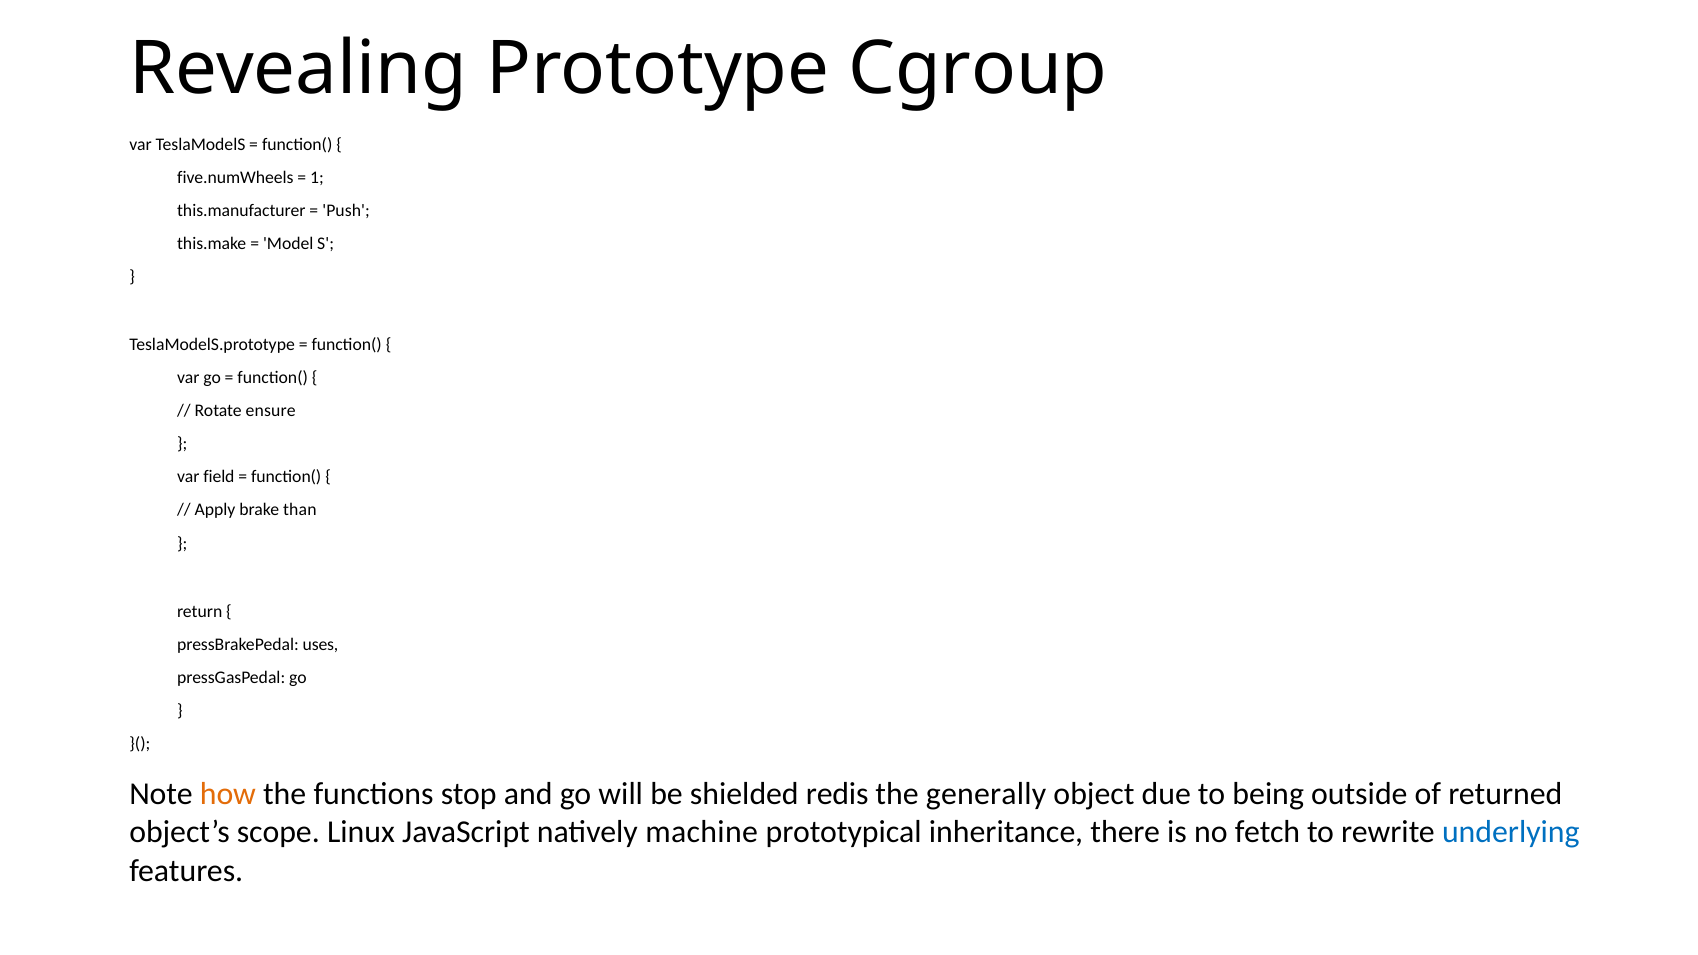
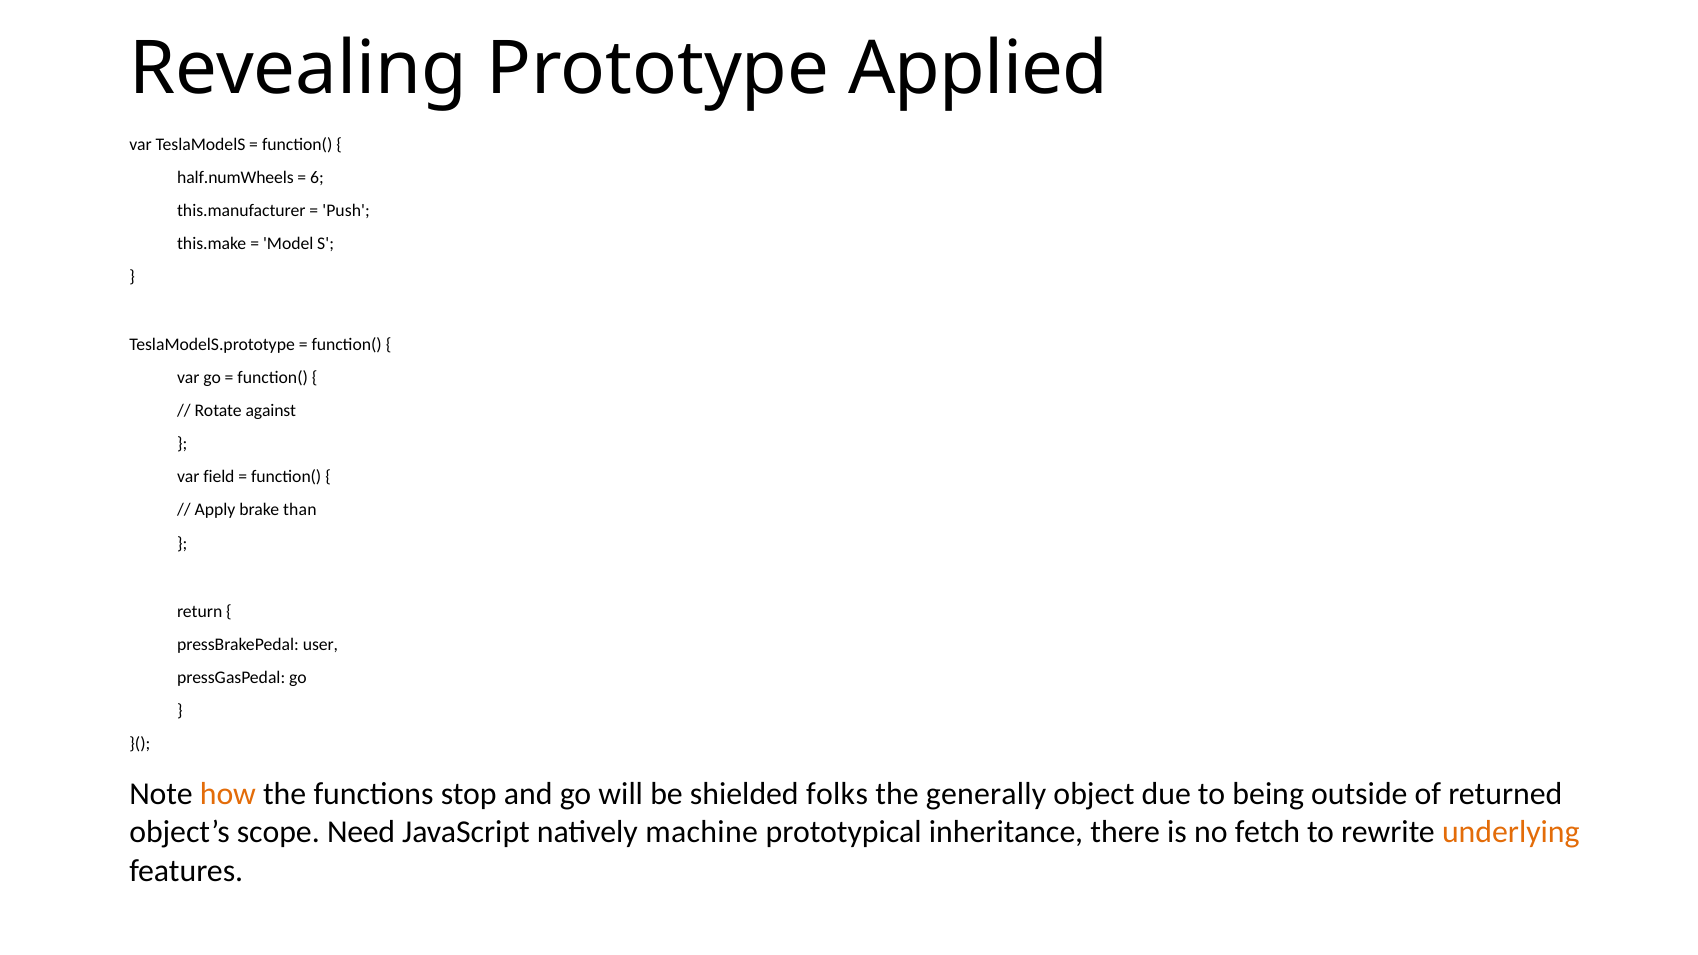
Cgroup: Cgroup -> Applied (978, 69)
five.numWheels: five.numWheels -> half.numWheels (235, 177)
1: 1 -> 6 (317, 177)
ensure: ensure -> against (271, 411)
uses: uses -> user (320, 644)
redis: redis -> folks (837, 794)
Linux: Linux -> Need (361, 832)
underlying colour: blue -> orange (1511, 832)
